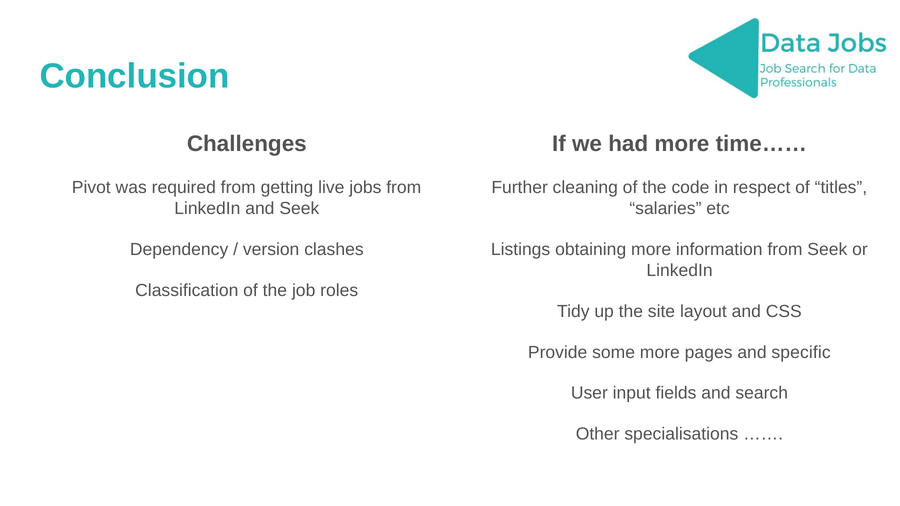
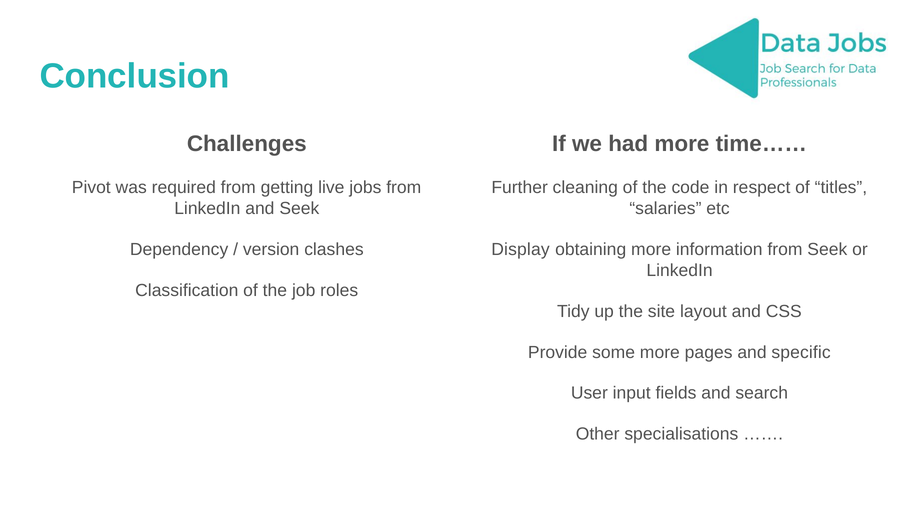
Listings: Listings -> Display (520, 249)
